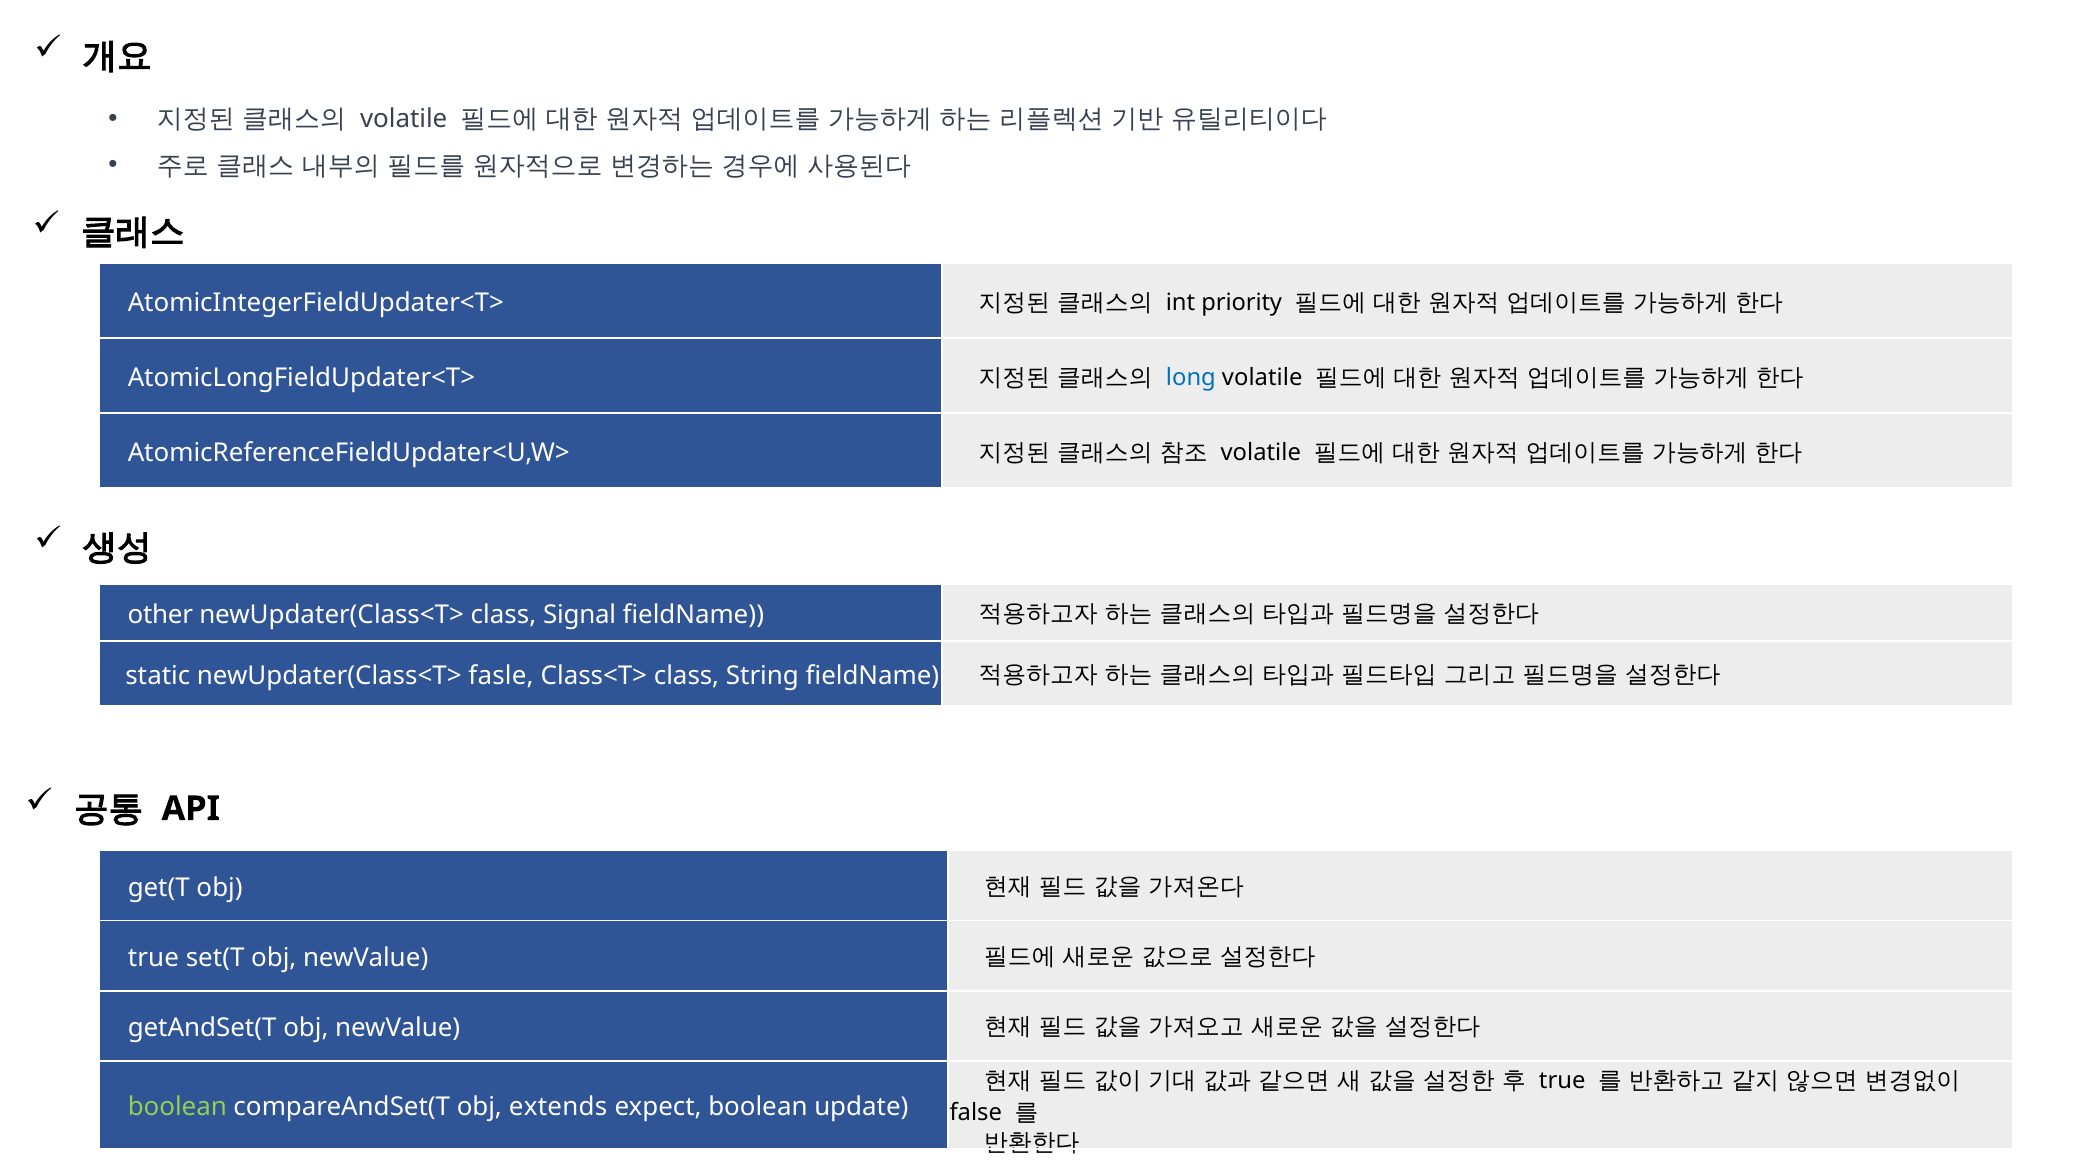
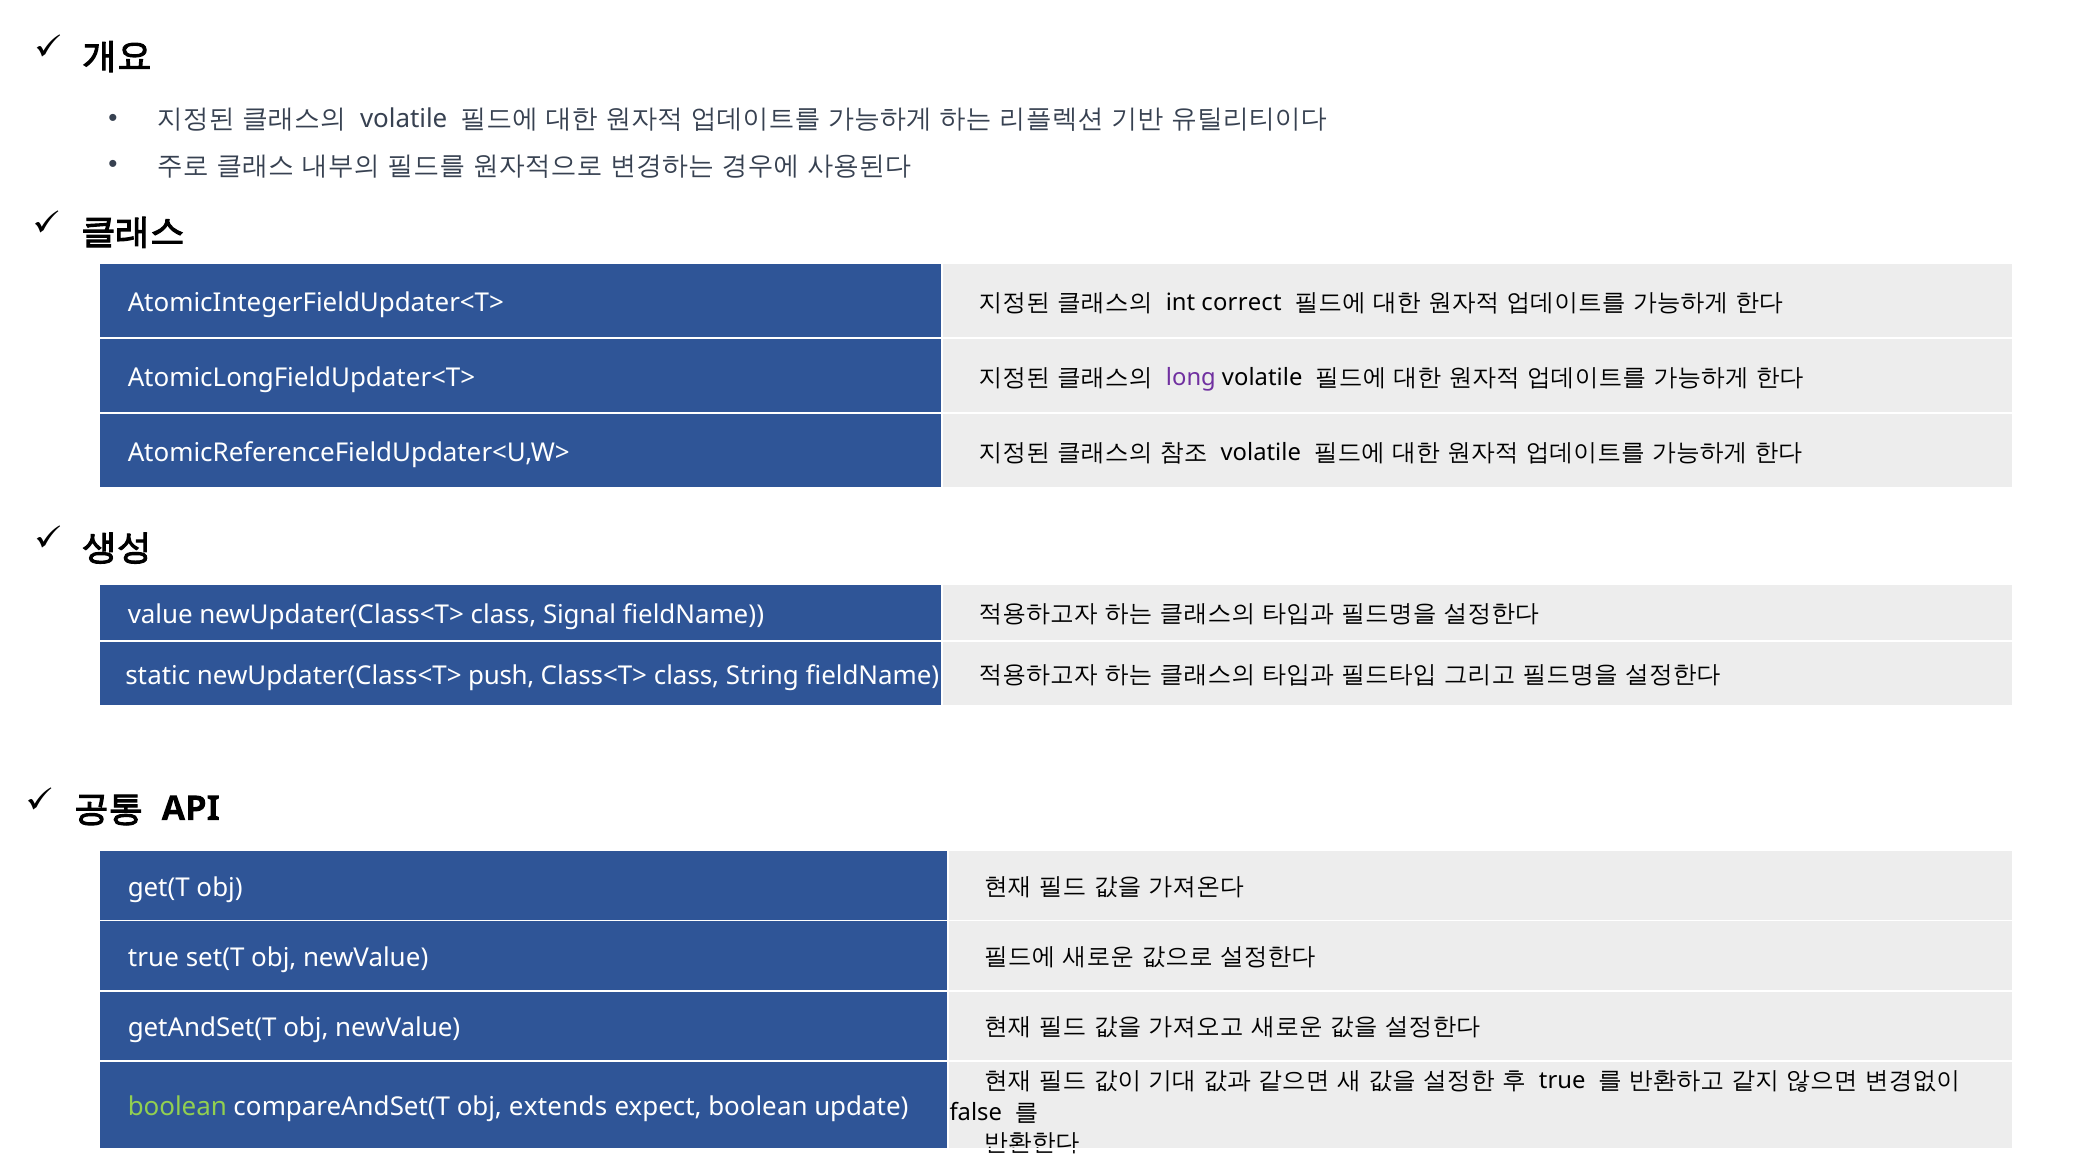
priority: priority -> correct (1242, 303)
long colour: blue -> purple (1191, 378)
other: other -> value (160, 615)
fasle: fasle -> push (501, 676)
